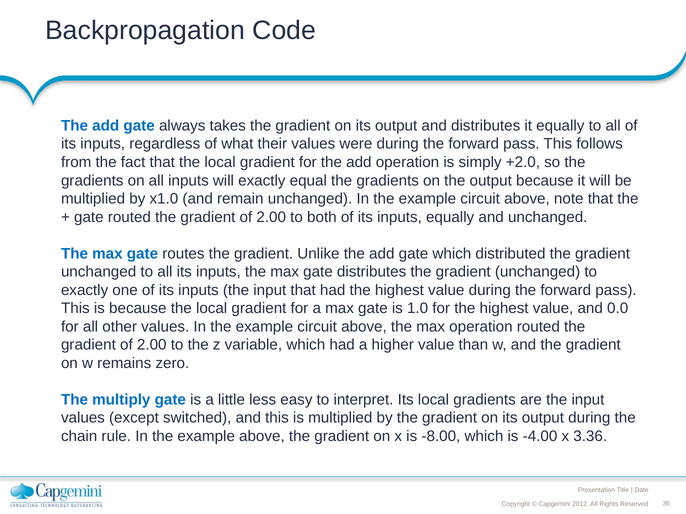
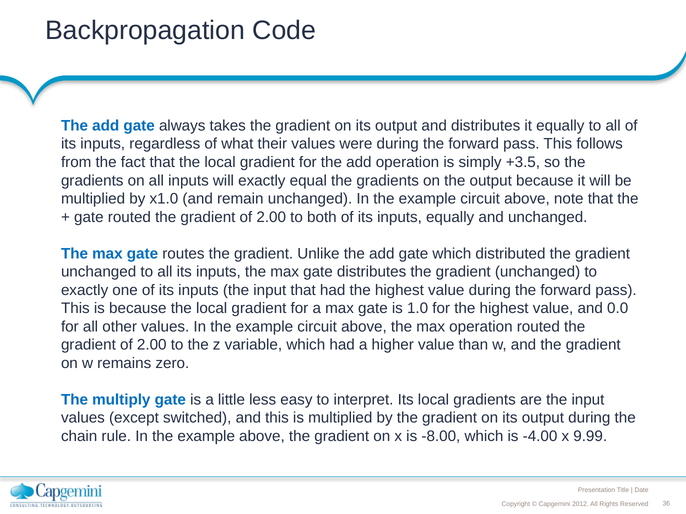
+2.0: +2.0 -> +3.5 (523, 162)
3.36: 3.36 -> 9.99 (590, 437)
